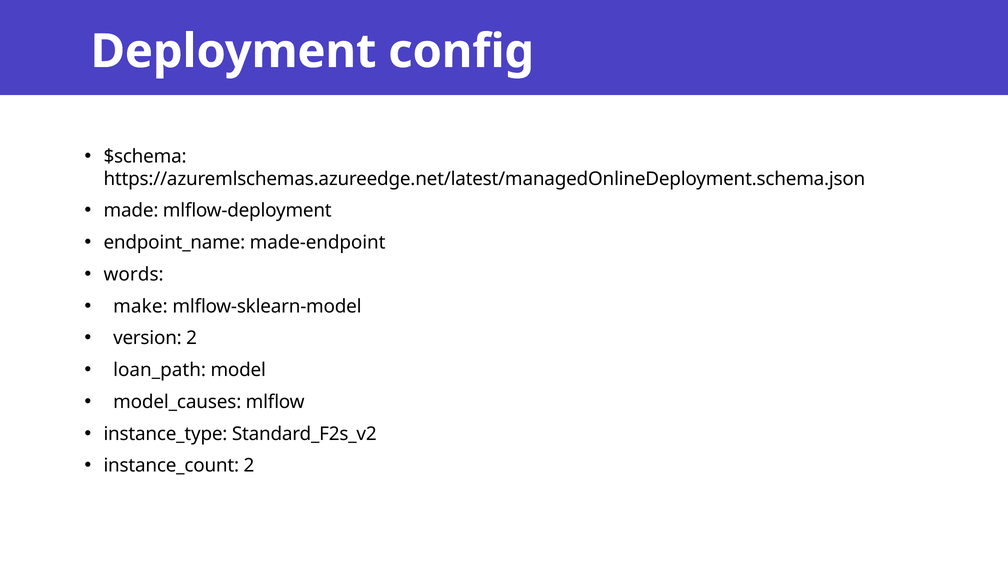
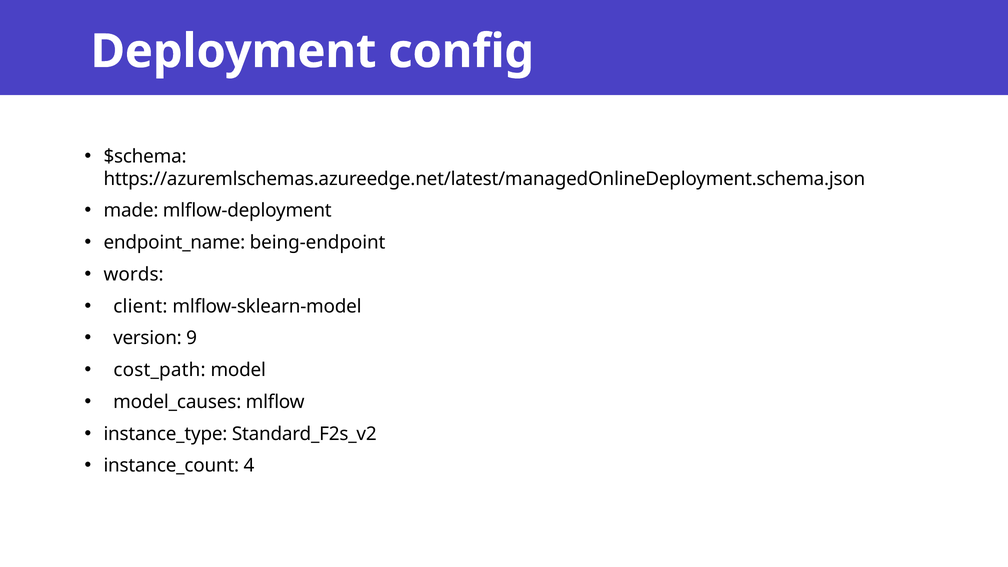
made-endpoint: made-endpoint -> being-endpoint (318, 243)
make: make -> client (140, 306)
version 2: 2 -> 9 (192, 338)
loan_path: loan_path -> cost_path (160, 370)
instance_count 2: 2 -> 4 (249, 466)
